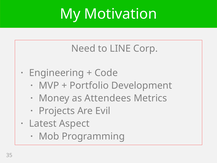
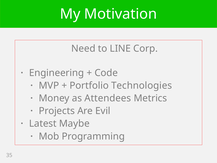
Development: Development -> Technologies (142, 85)
Aspect: Aspect -> Maybe (74, 123)
